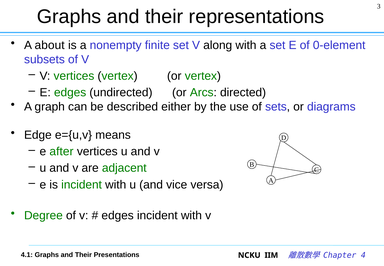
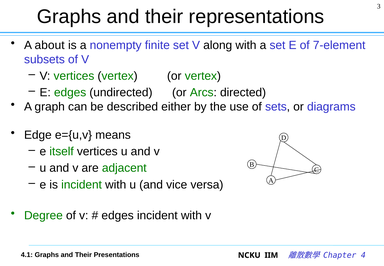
0-element: 0-element -> 7-element (339, 45)
after: after -> itself (62, 151)
